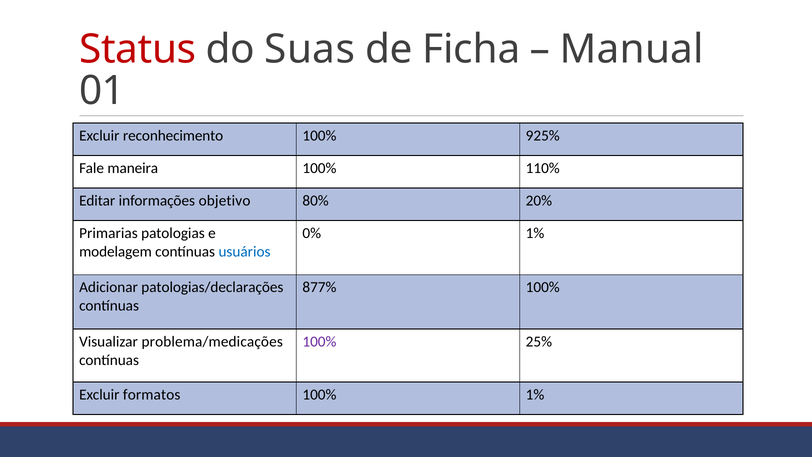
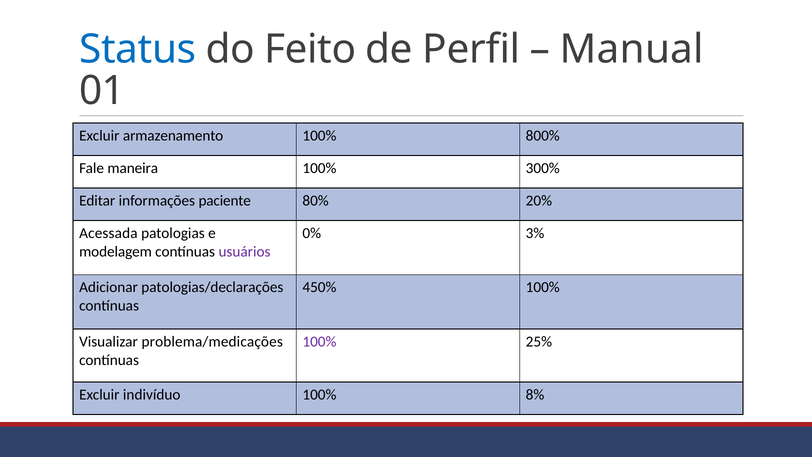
Status colour: red -> blue (138, 50)
Suas: Suas -> Feito (310, 50)
Ficha: Ficha -> Perfil (471, 50)
reconhecimento: reconhecimento -> armazenamento (173, 136)
925%: 925% -> 800% (543, 136)
110%: 110% -> 300% (543, 168)
objetivo: objetivo -> paciente (225, 200)
Primarias: Primarias -> Acessada (108, 233)
0% 1%: 1% -> 3% (535, 233)
usuários colour: blue -> purple (244, 251)
877%: 877% -> 450% (319, 287)
formatos: formatos -> indivíduo (152, 394)
100% 1%: 1% -> 8% (535, 394)
